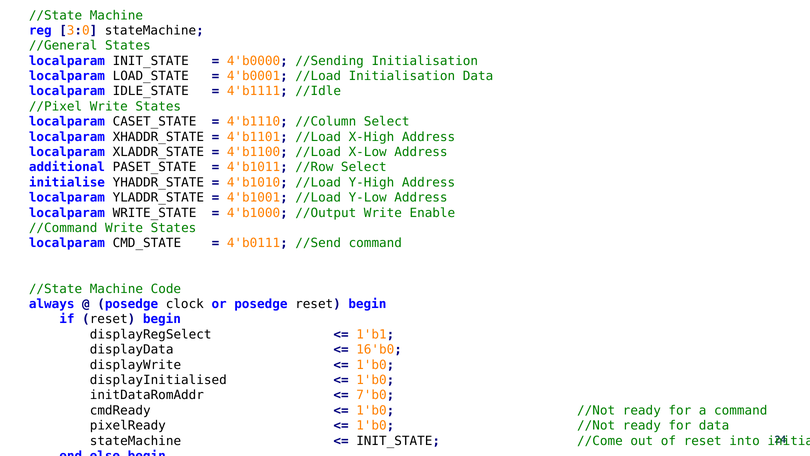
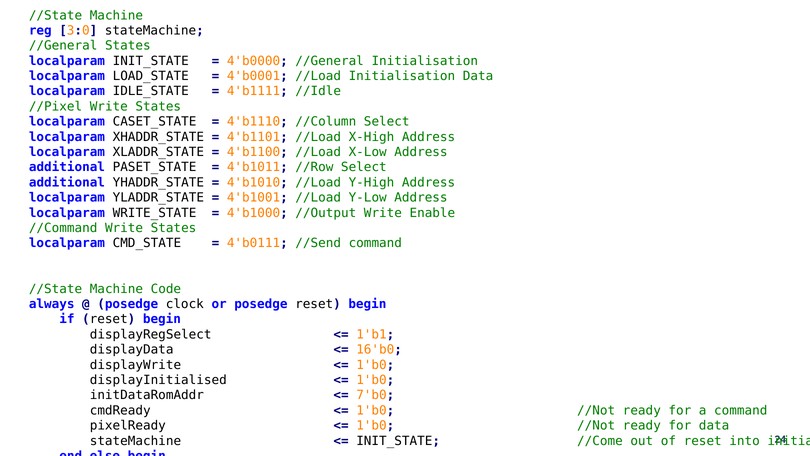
4'b0000 //Sending: //Sending -> //General (330, 61)
initialise: initialise -> additional (67, 182)
